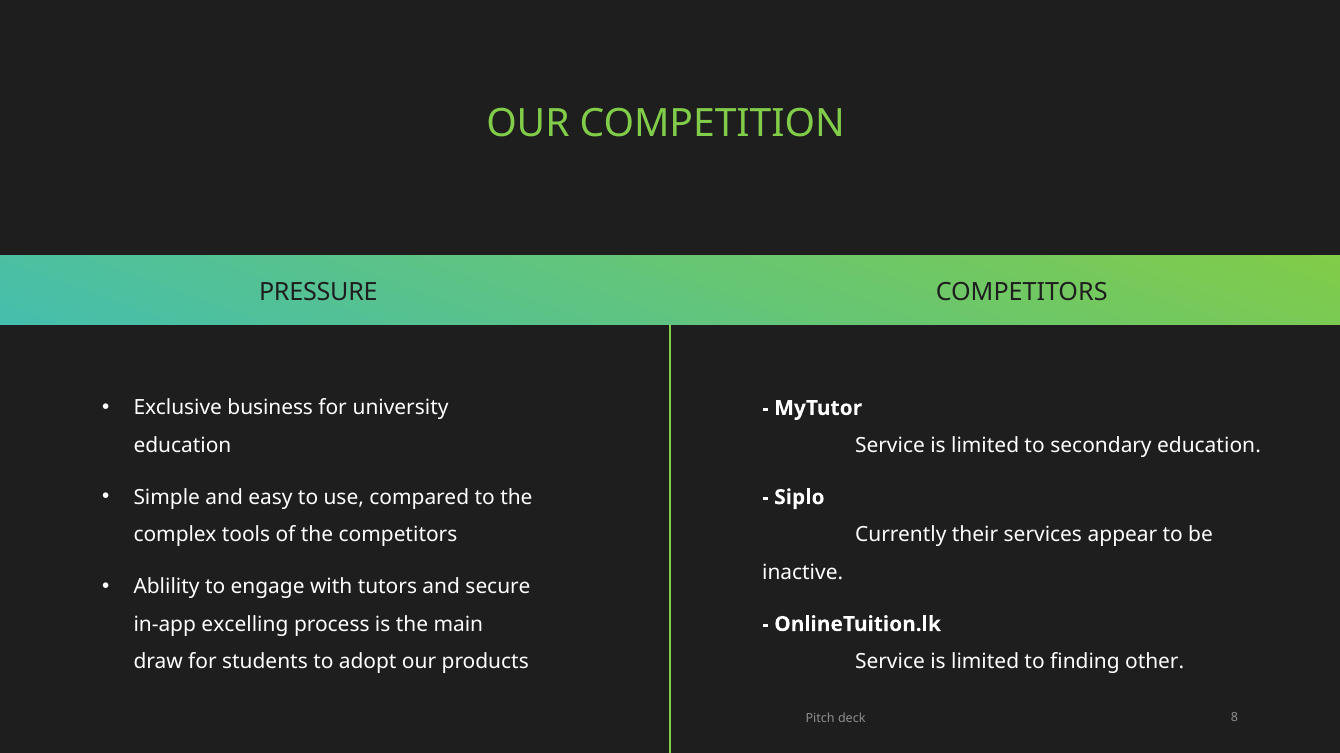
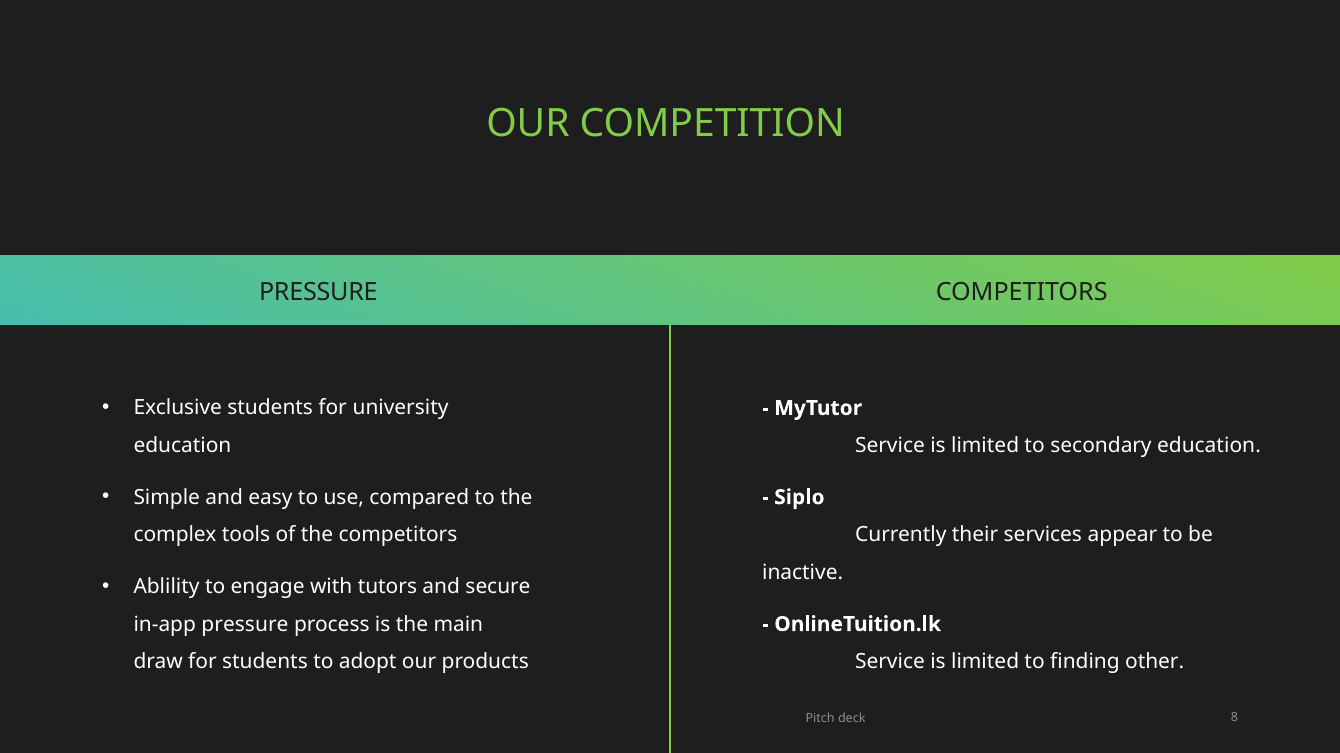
Exclusive business: business -> students (270, 408)
in-app excelling: excelling -> pressure (245, 625)
